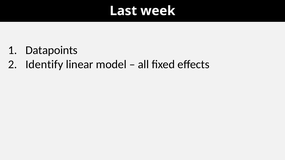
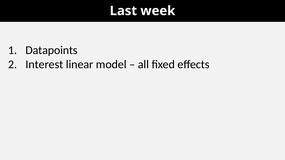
Identify: Identify -> Interest (44, 64)
